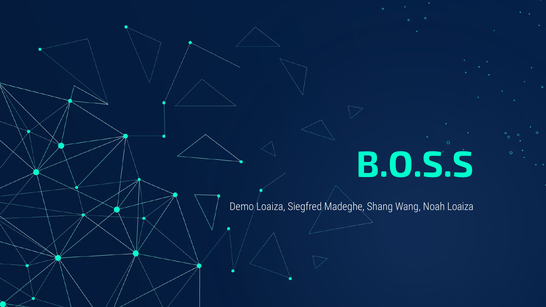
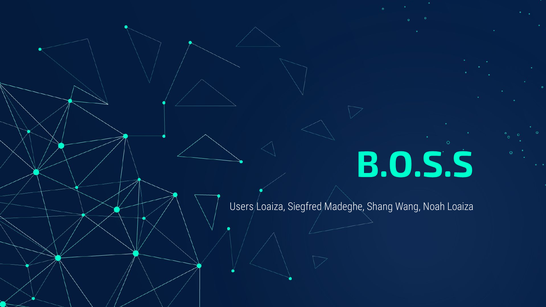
Demo: Demo -> Users (242, 207)
